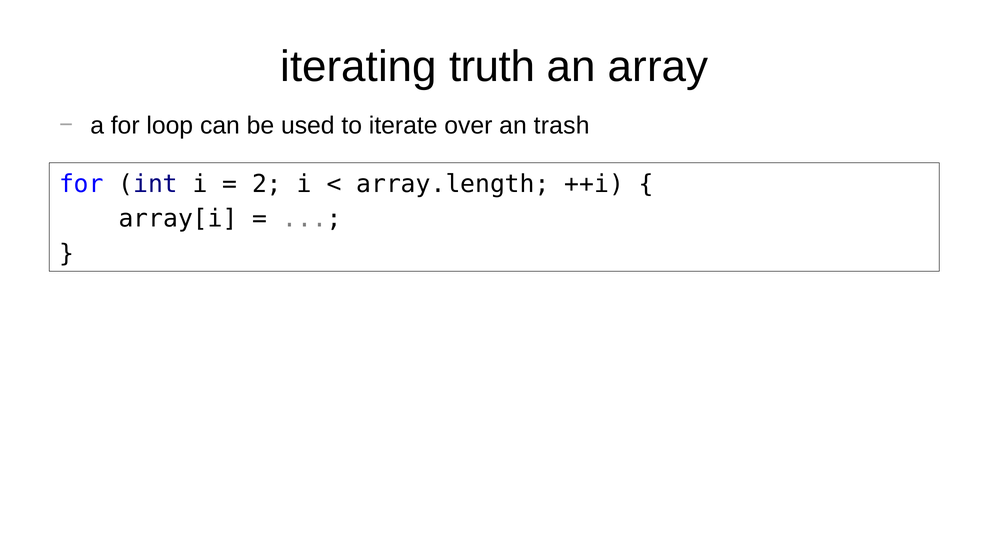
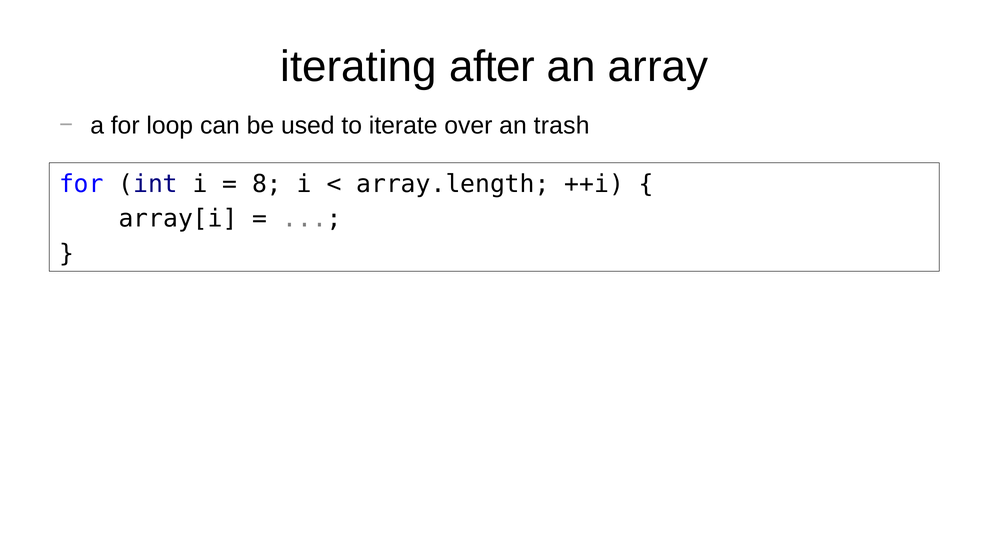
truth: truth -> after (492, 67)
2: 2 -> 8 (267, 184)
